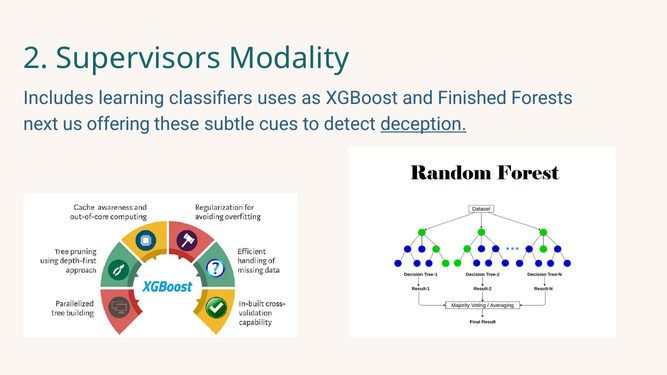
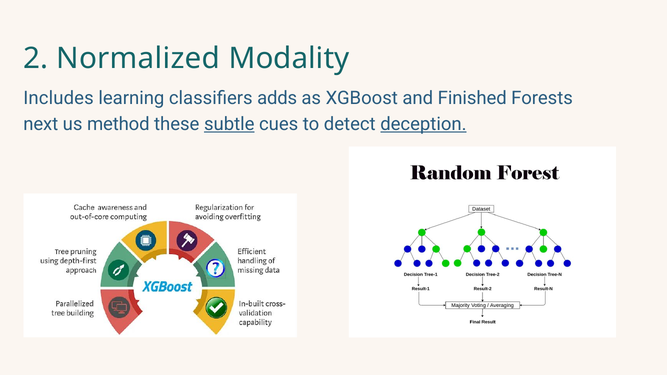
Supervisors: Supervisors -> Normalized (138, 58)
uses: uses -> adds (277, 98)
offering: offering -> method (118, 124)
subtle underline: none -> present (229, 124)
